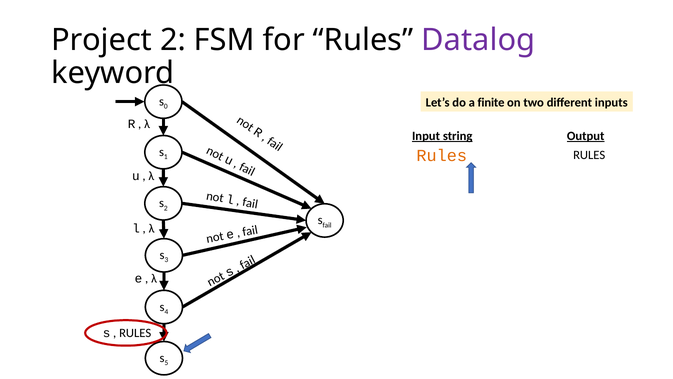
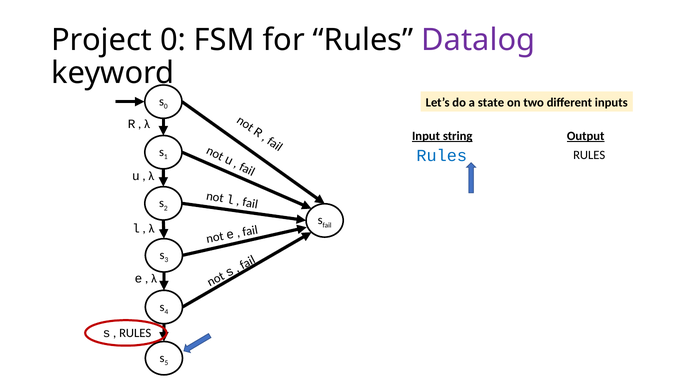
Project 2: 2 -> 0 (173, 40)
finite: finite -> state (491, 102)
Rules colour: orange -> blue (442, 155)
